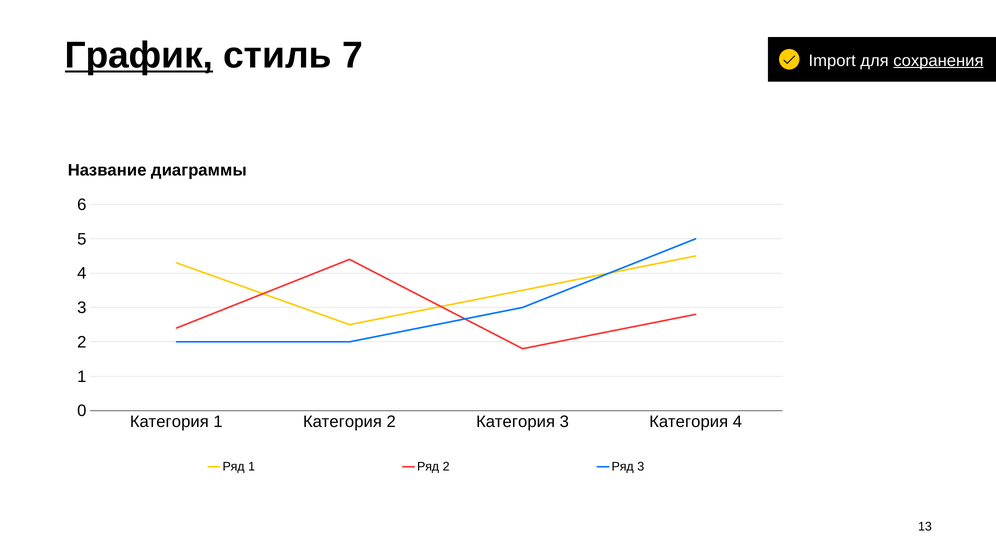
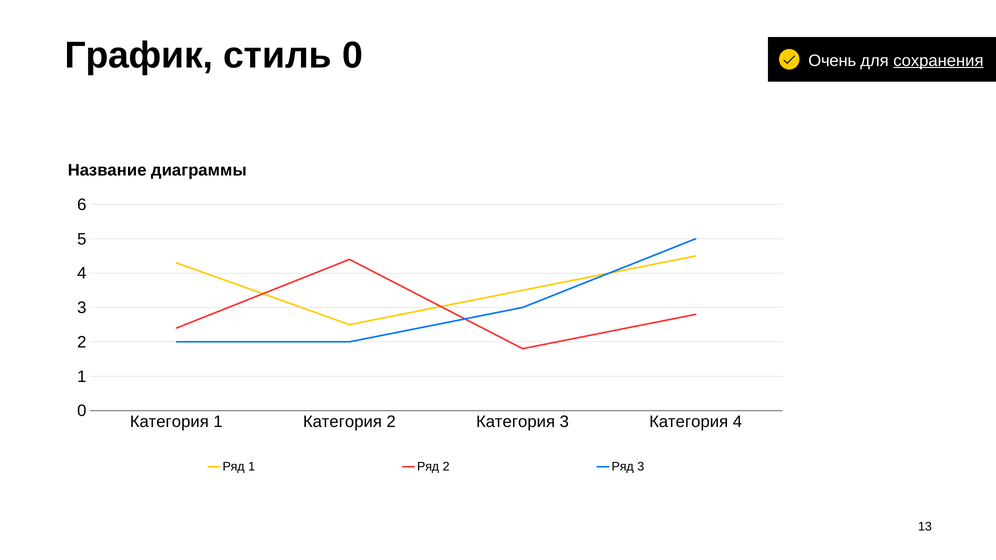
График underline: present -> none (139, 55)
стиль 7: 7 -> 0 (352, 55)
Import: Import -> Очень (832, 61)
